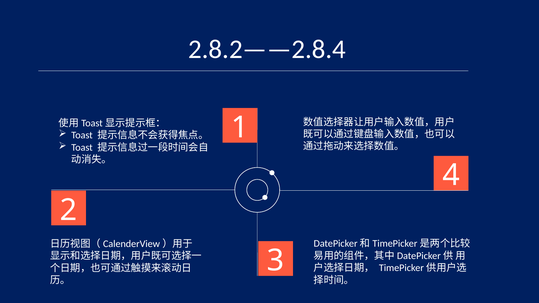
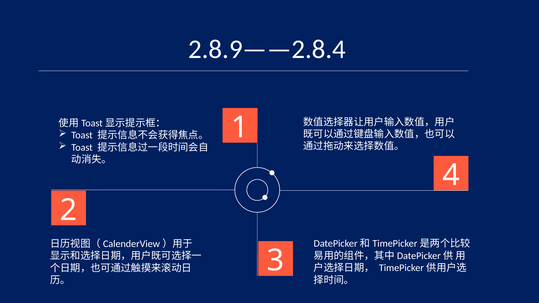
2.8.2——2.8.4: 2.8.2——2.8.4 -> 2.8.9——2.8.4 (267, 49)
